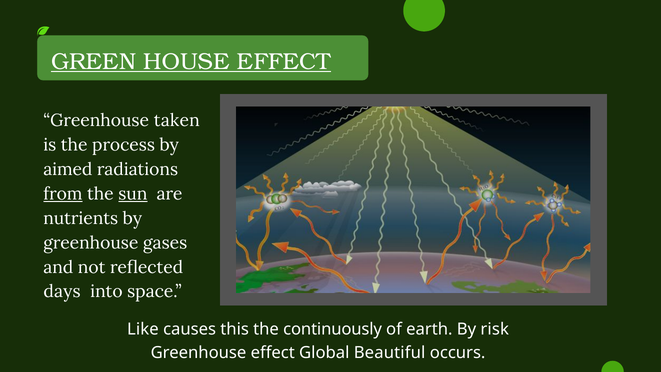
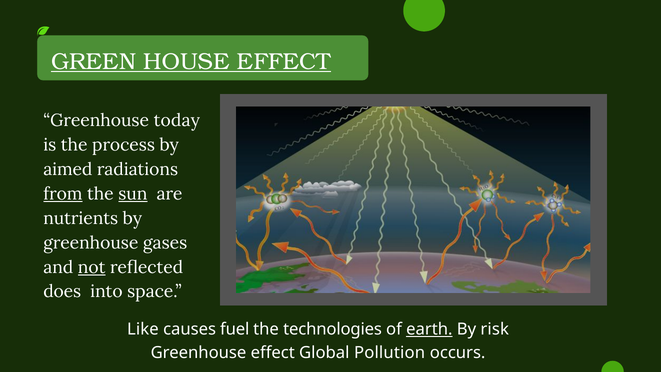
taken: taken -> today (177, 121)
not underline: none -> present (92, 267)
days: days -> does (62, 292)
this: this -> fuel (235, 329)
continuously: continuously -> technologies (333, 329)
earth underline: none -> present (429, 329)
Beautiful: Beautiful -> Pollution (390, 353)
